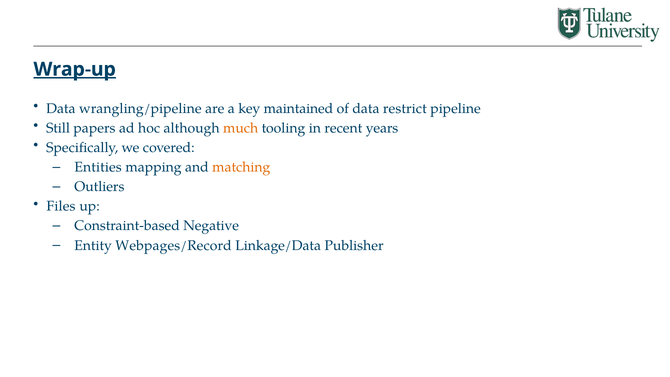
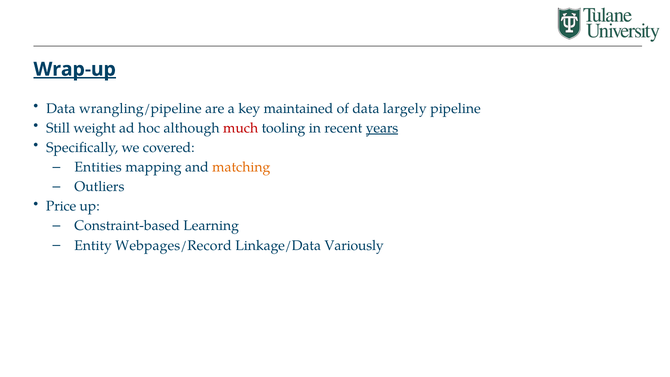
restrict: restrict -> largely (405, 108)
papers: papers -> weight (95, 128)
much colour: orange -> red (241, 128)
years underline: none -> present (382, 128)
Files: Files -> Price (61, 206)
Negative: Negative -> Learning (211, 226)
Publisher: Publisher -> Variously (354, 245)
